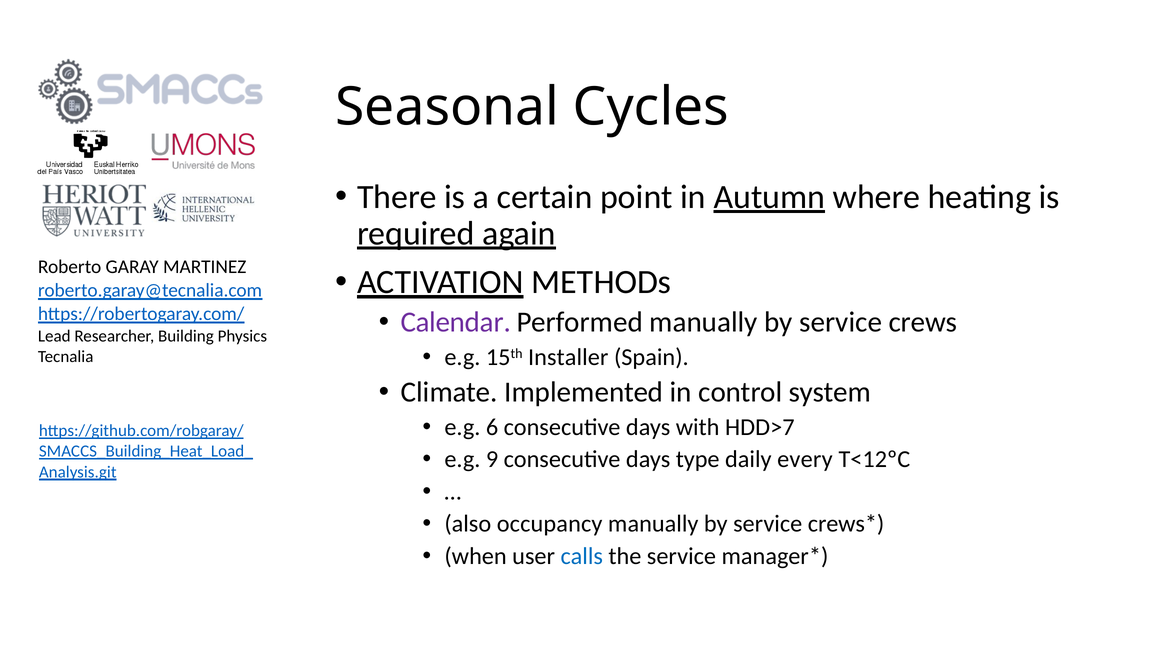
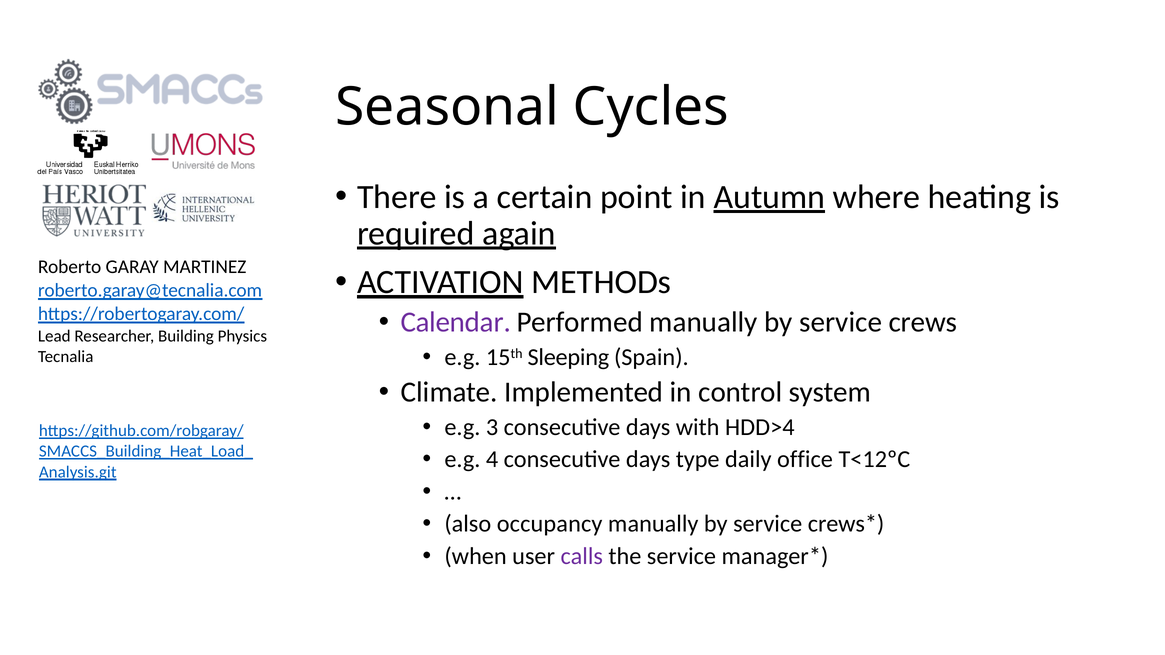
Installer: Installer -> Sleeping (568, 357)
6: 6 -> 3 (492, 427)
HDD>7: HDD>7 -> HDD>4 (760, 427)
9: 9 -> 4 (492, 460)
every: every -> office (805, 460)
calls colour: blue -> purple (582, 556)
